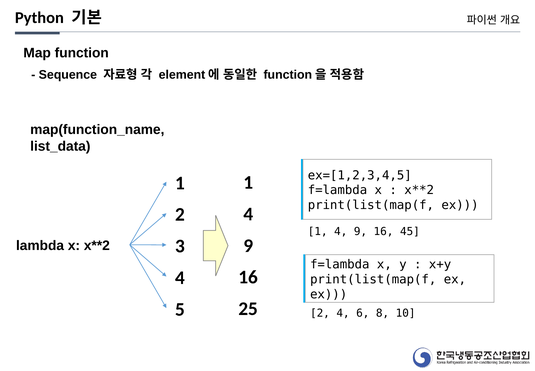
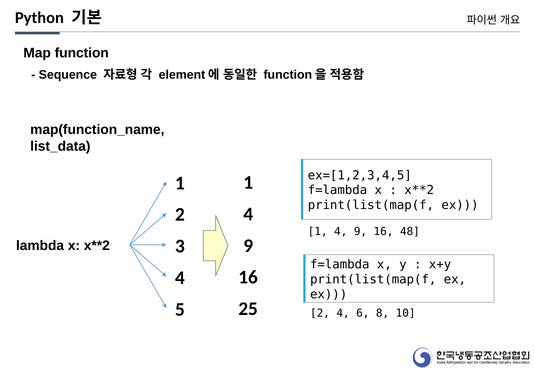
45: 45 -> 48 (410, 231)
